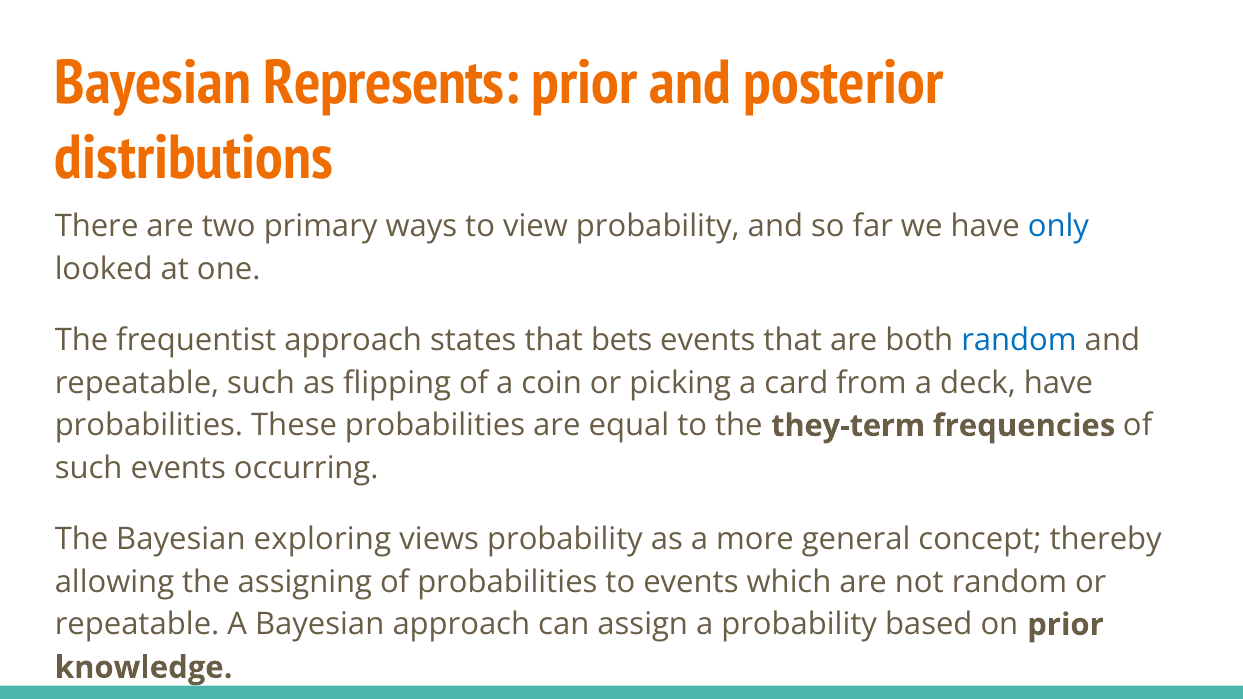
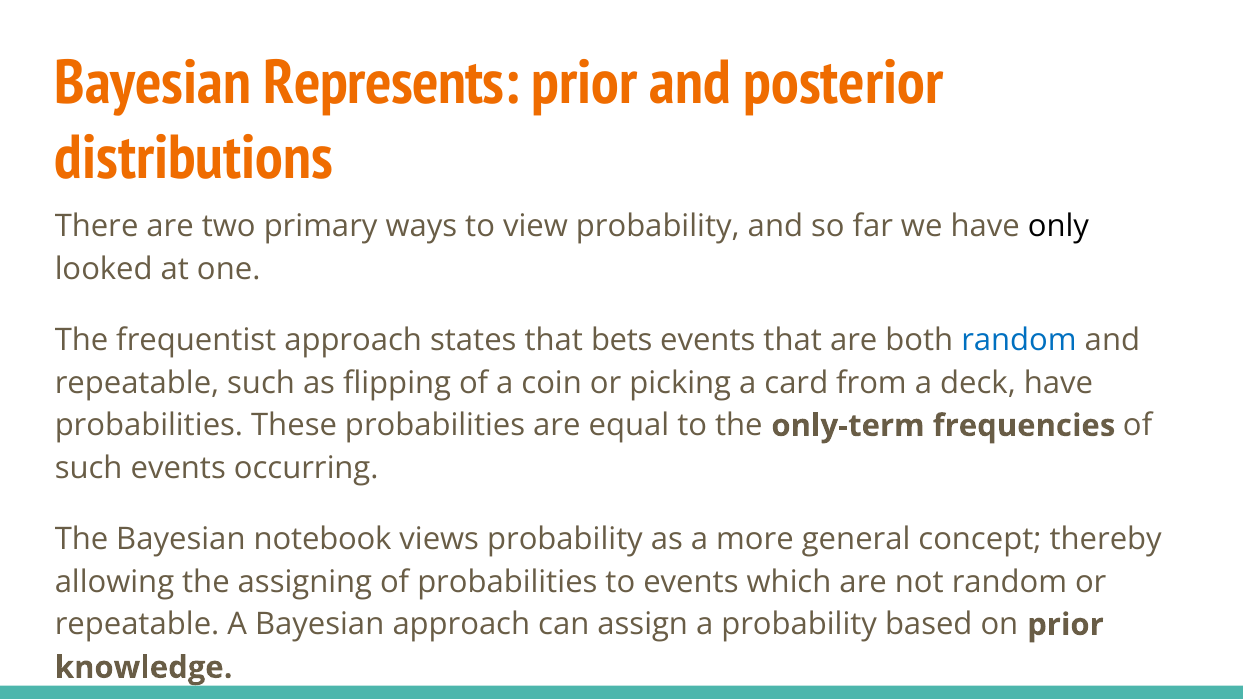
only colour: blue -> black (1058, 227)
they-term: they-term -> only-term (848, 426)
exploring: exploring -> notebook (323, 539)
